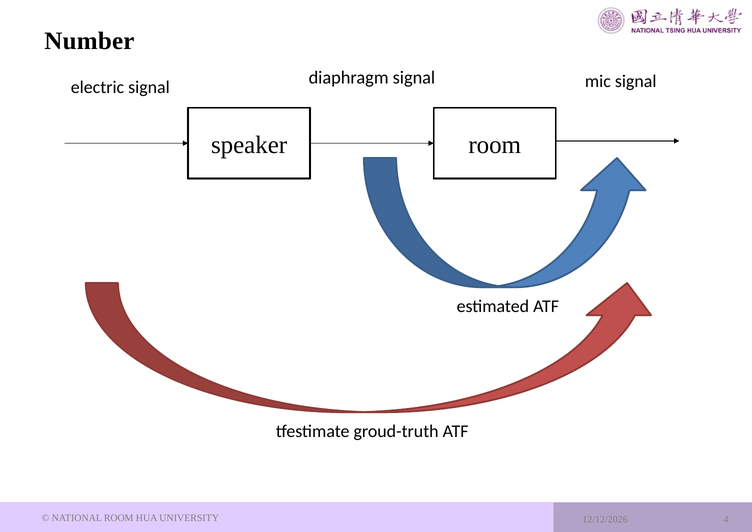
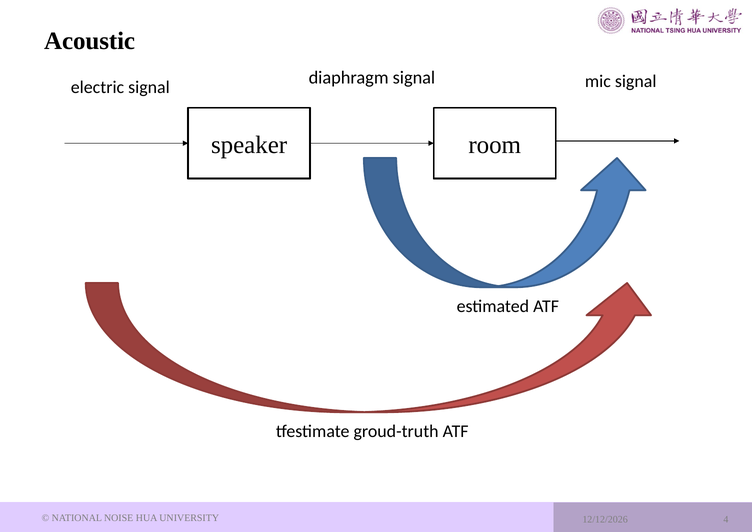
Number: Number -> Acoustic (90, 41)
NATIONAL ROOM: ROOM -> NOISE (119, 518)
